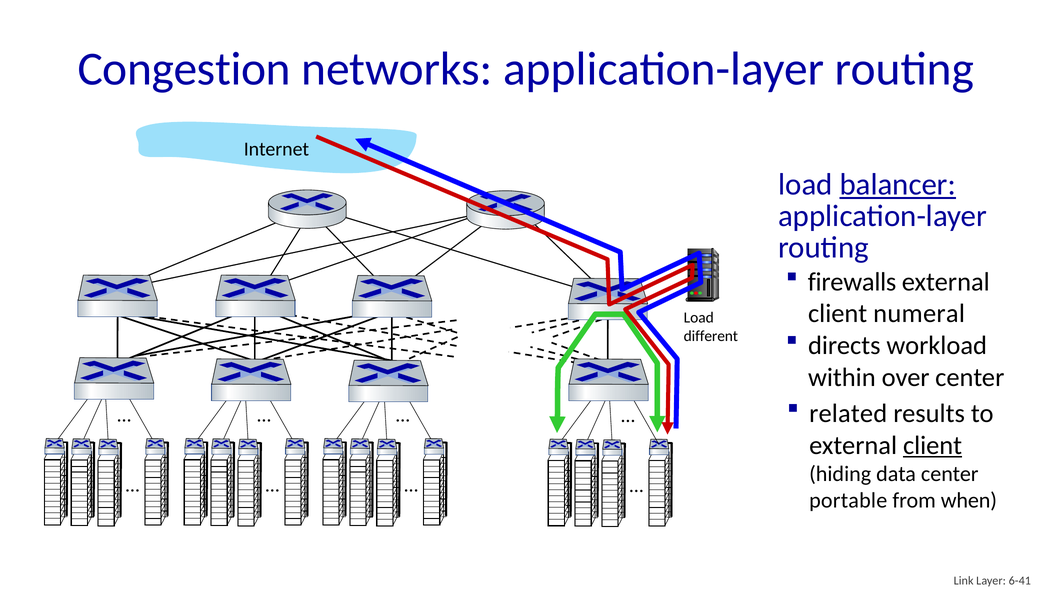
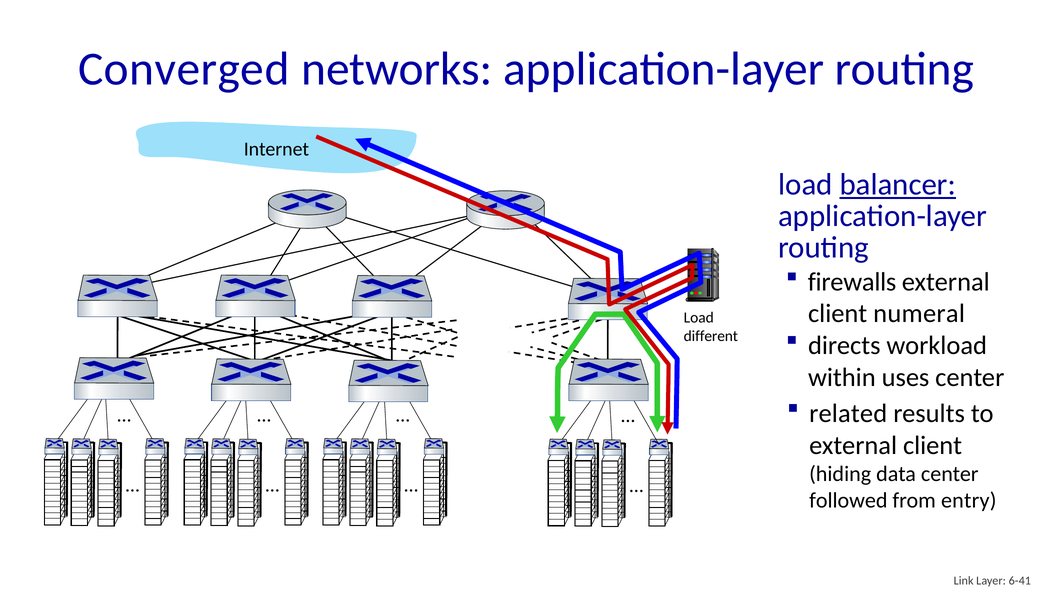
Congestion: Congestion -> Converged (184, 69)
over: over -> uses (906, 377)
client underline: present -> none (933, 445)
portable: portable -> followed (848, 501)
when: when -> entry (969, 501)
